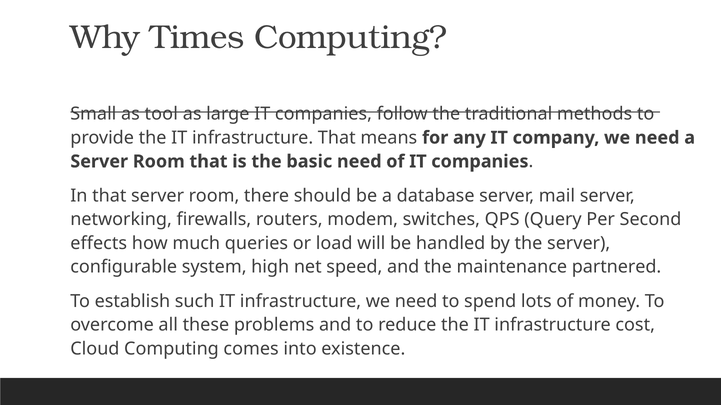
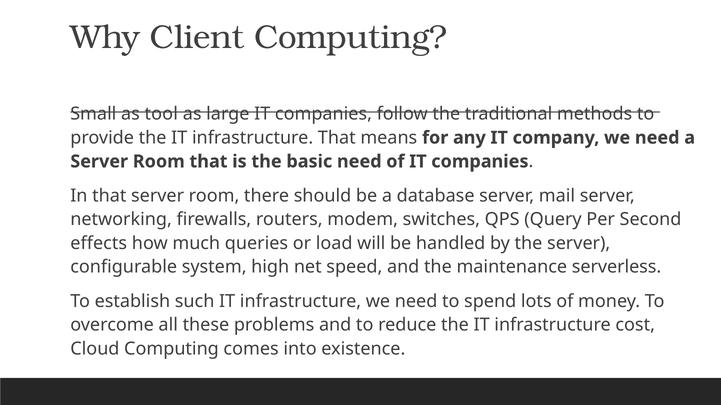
Times: Times -> Client (197, 37)
partnered: partnered -> serverless (617, 267)
